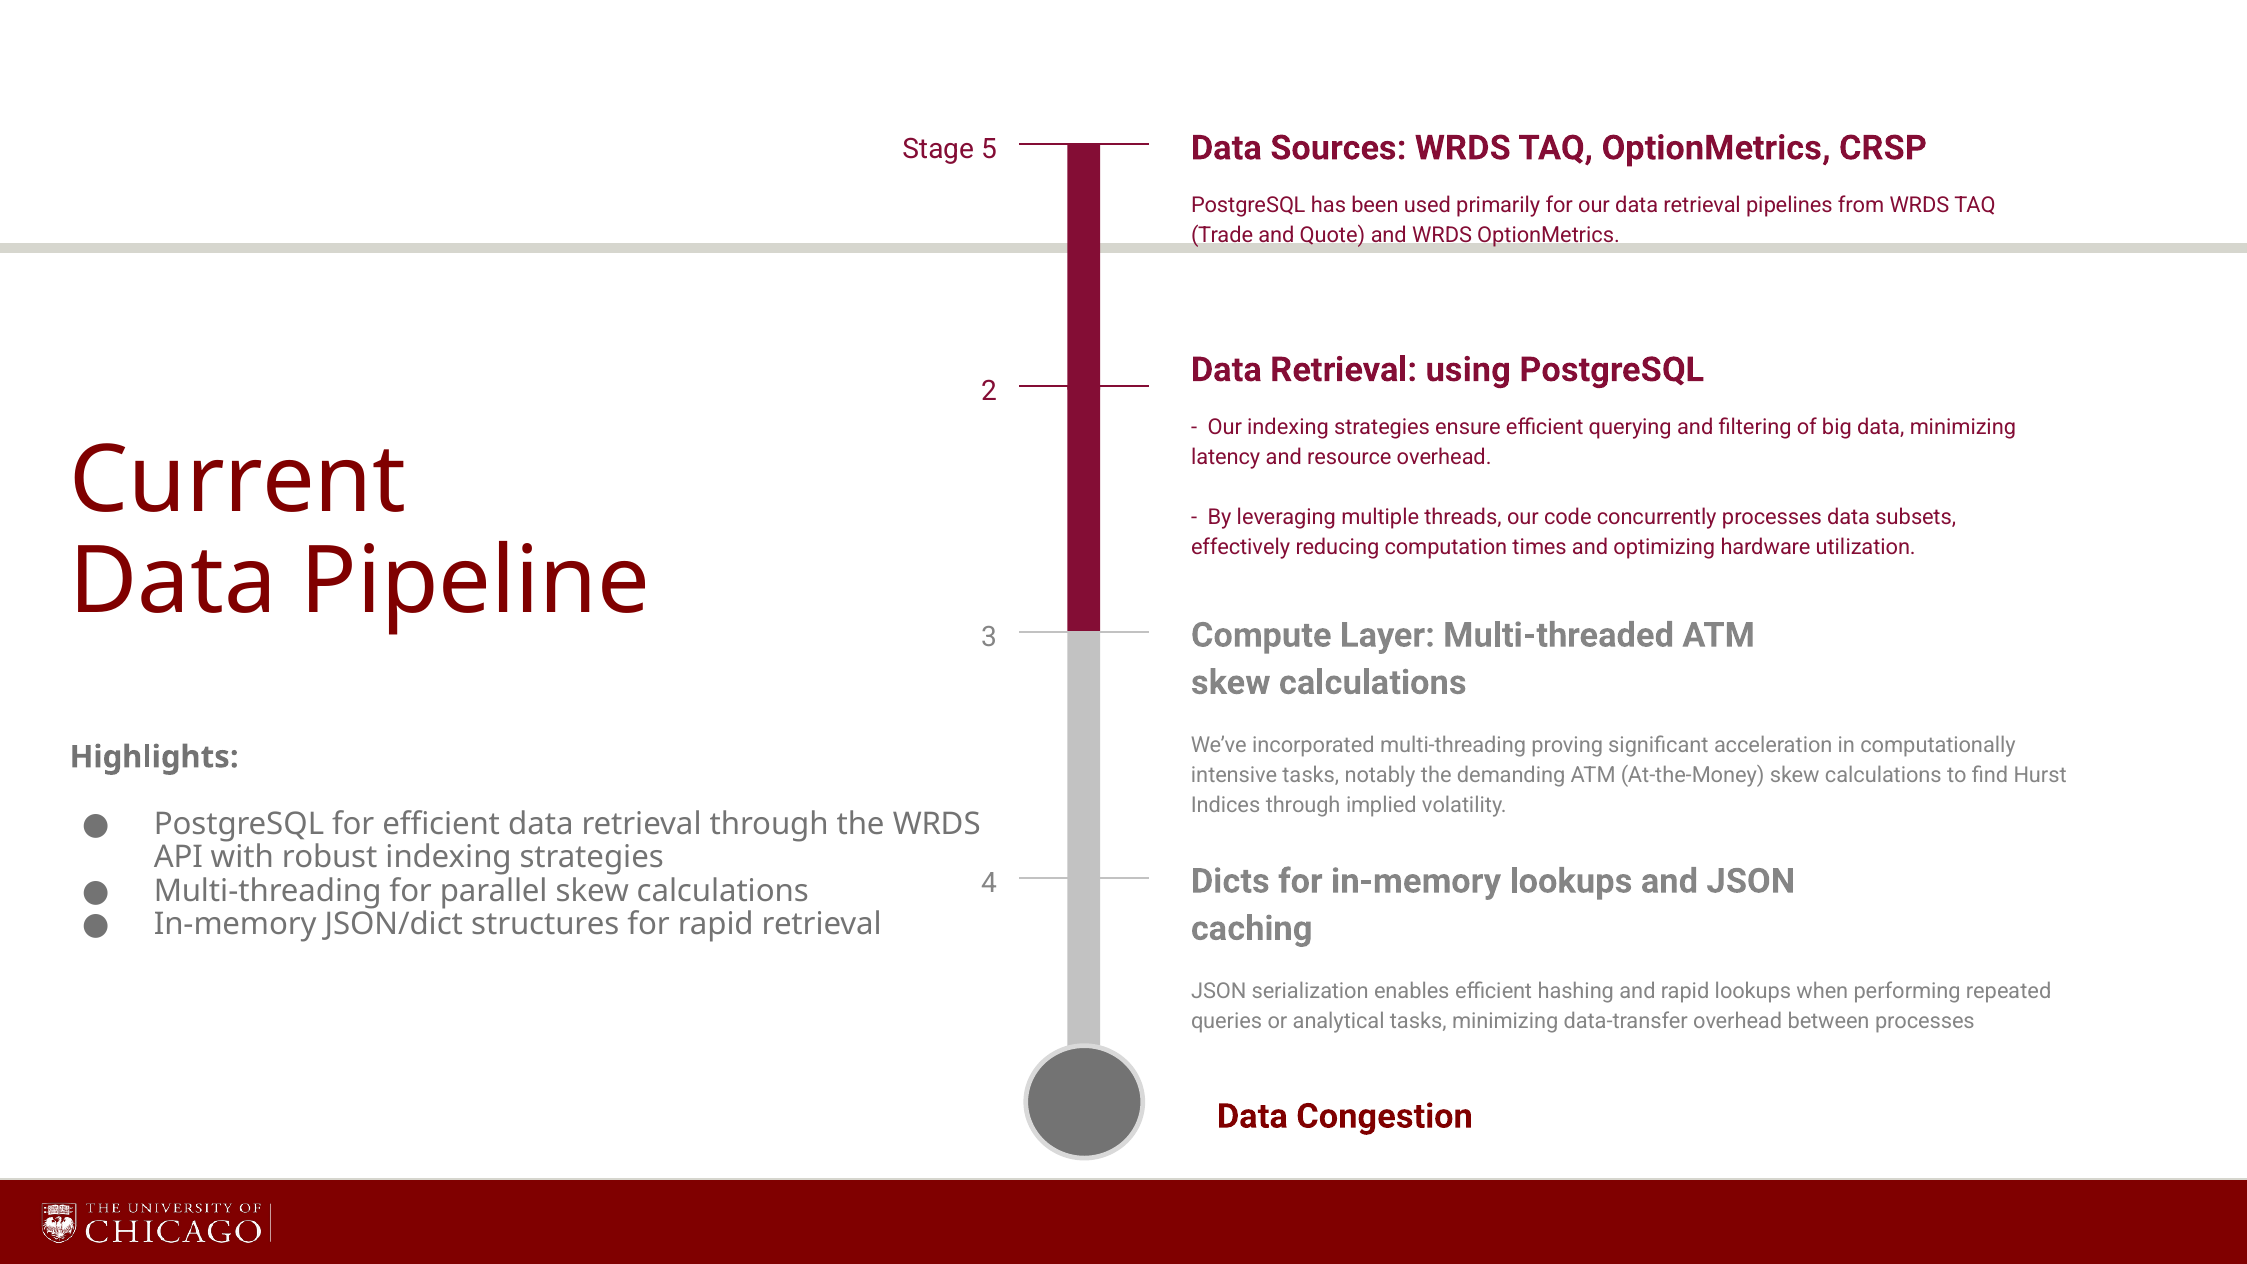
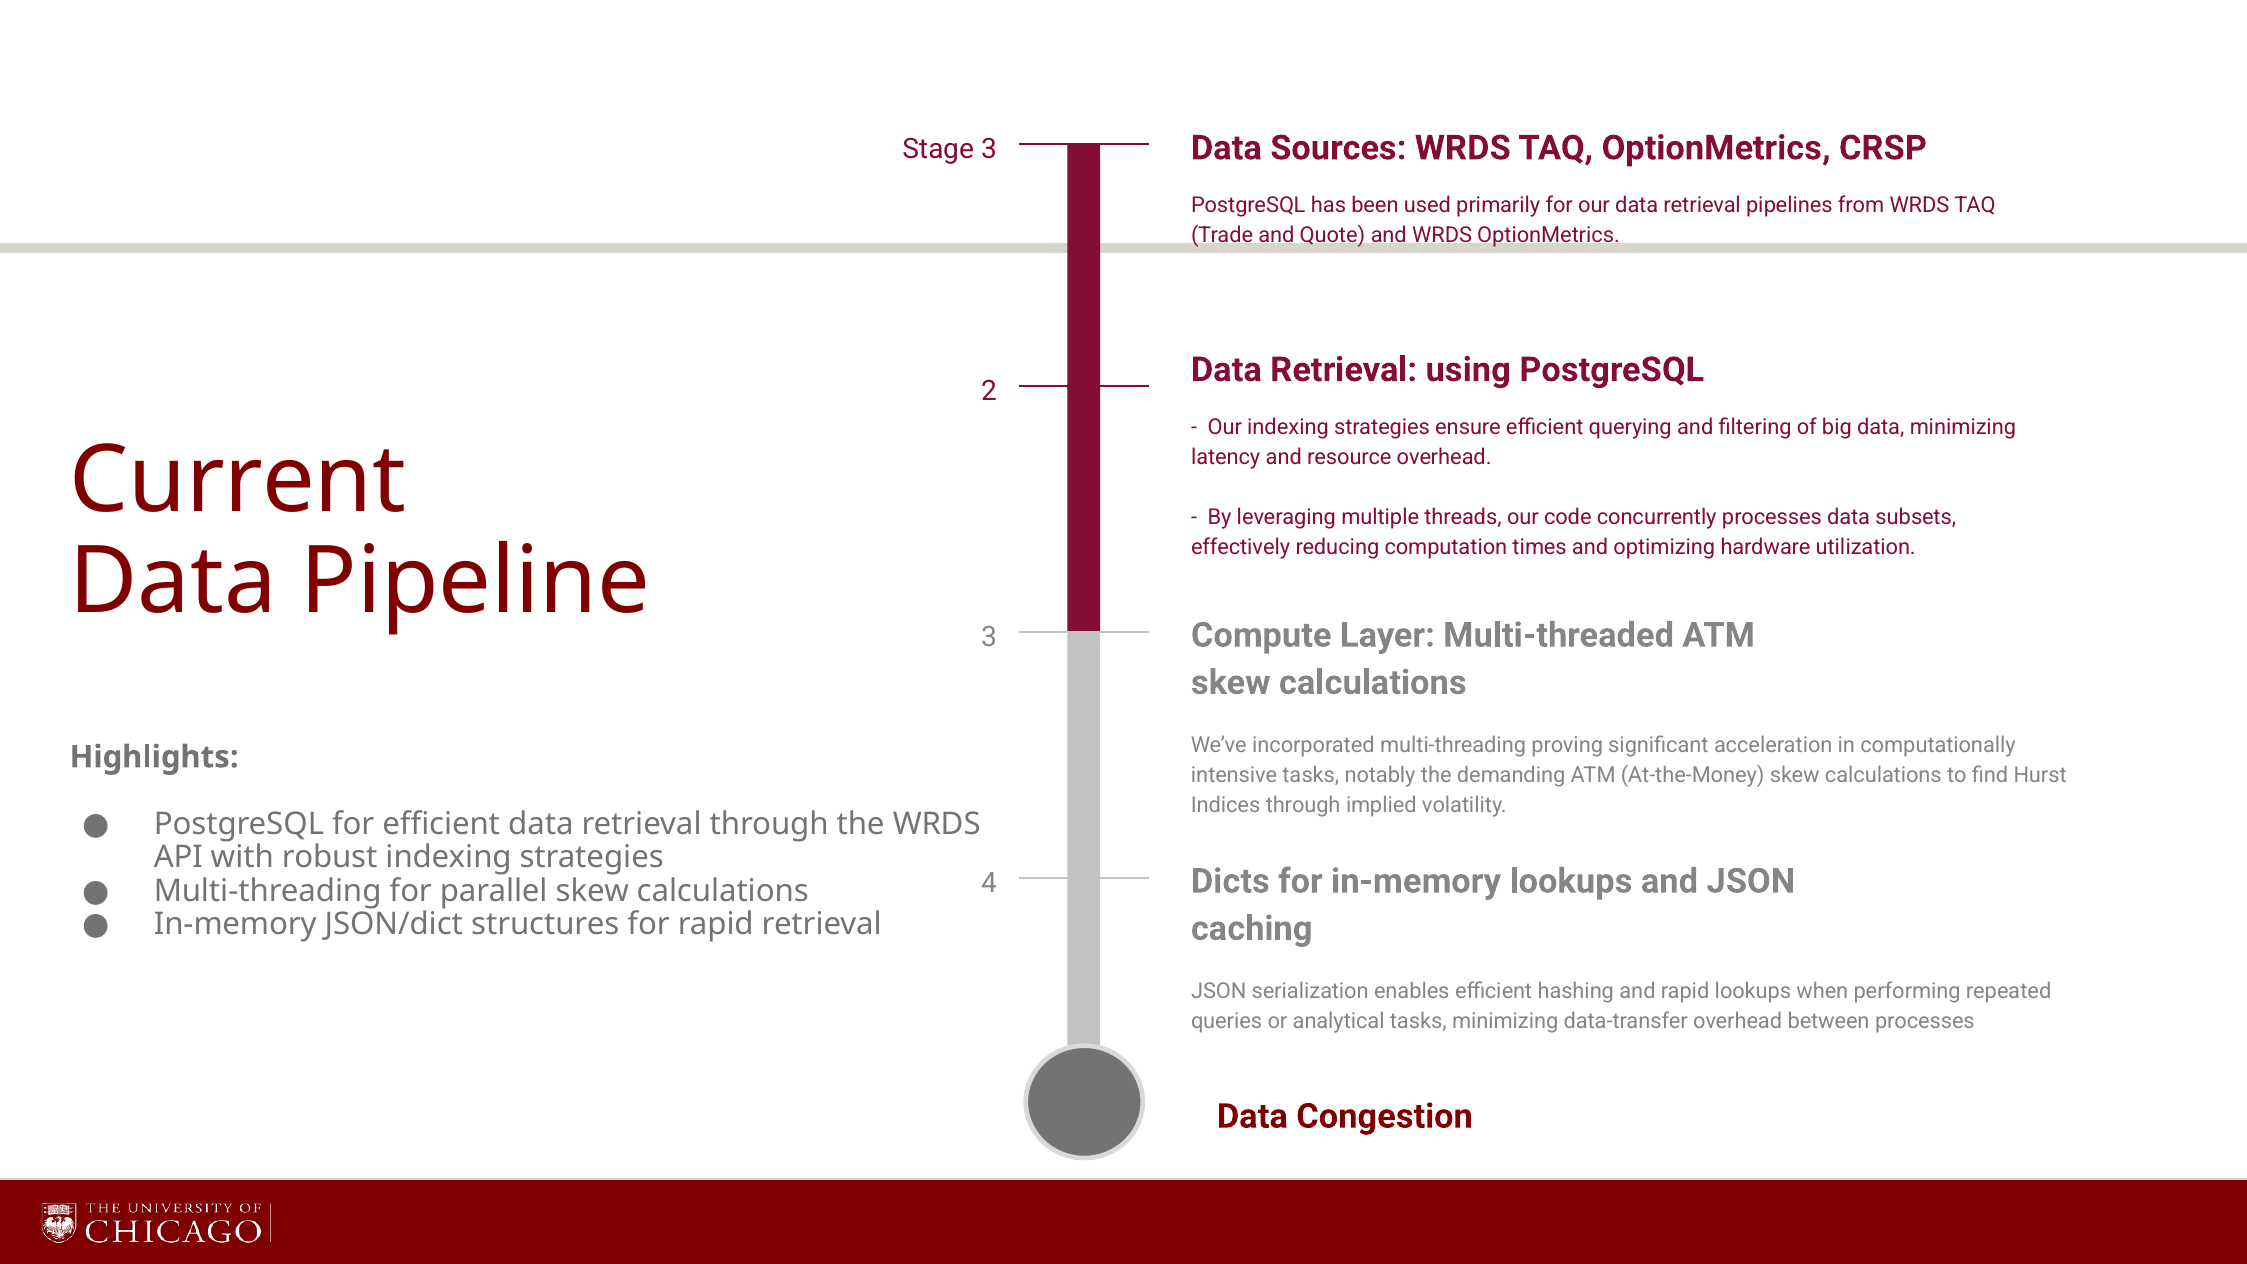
Stage 5: 5 -> 3 (989, 150)
